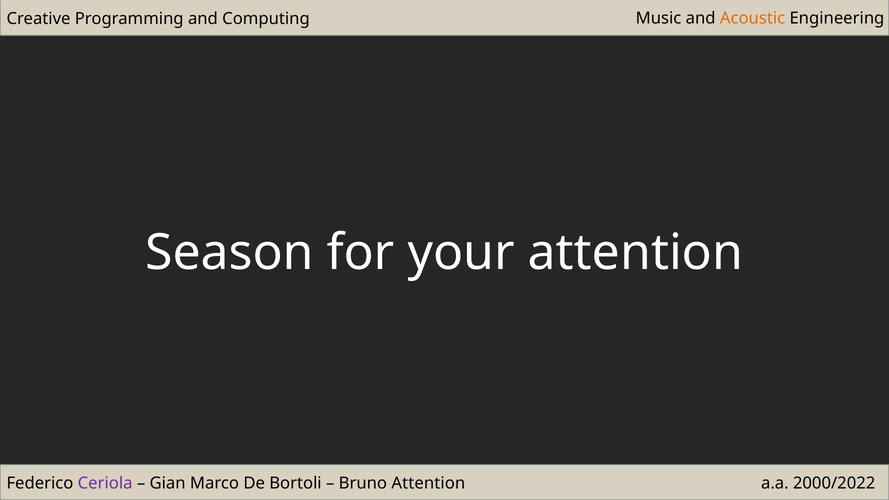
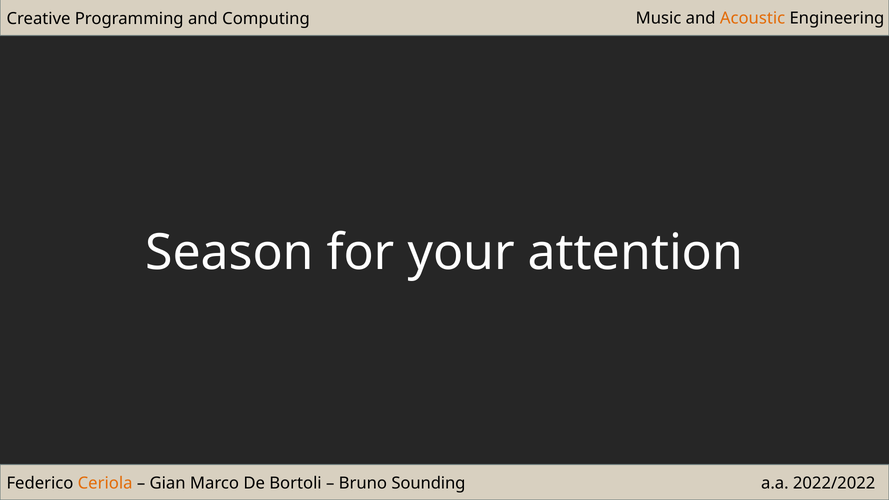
2000/2022: 2000/2022 -> 2022/2022 (834, 483)
Ceriola colour: purple -> orange (105, 483)
Bruno Attention: Attention -> Sounding (428, 483)
